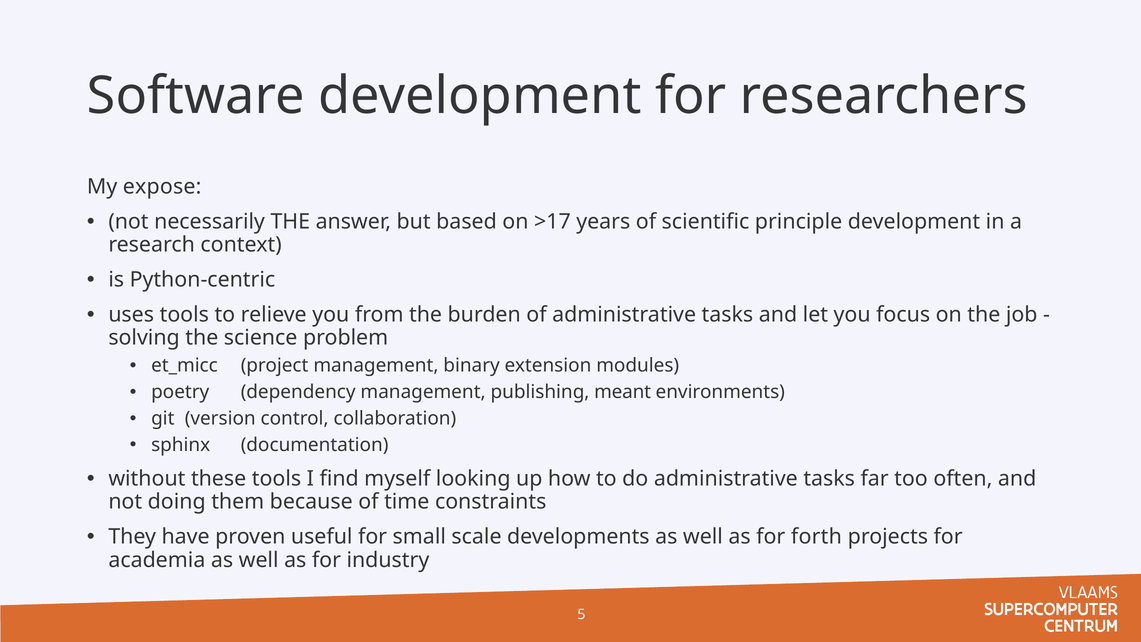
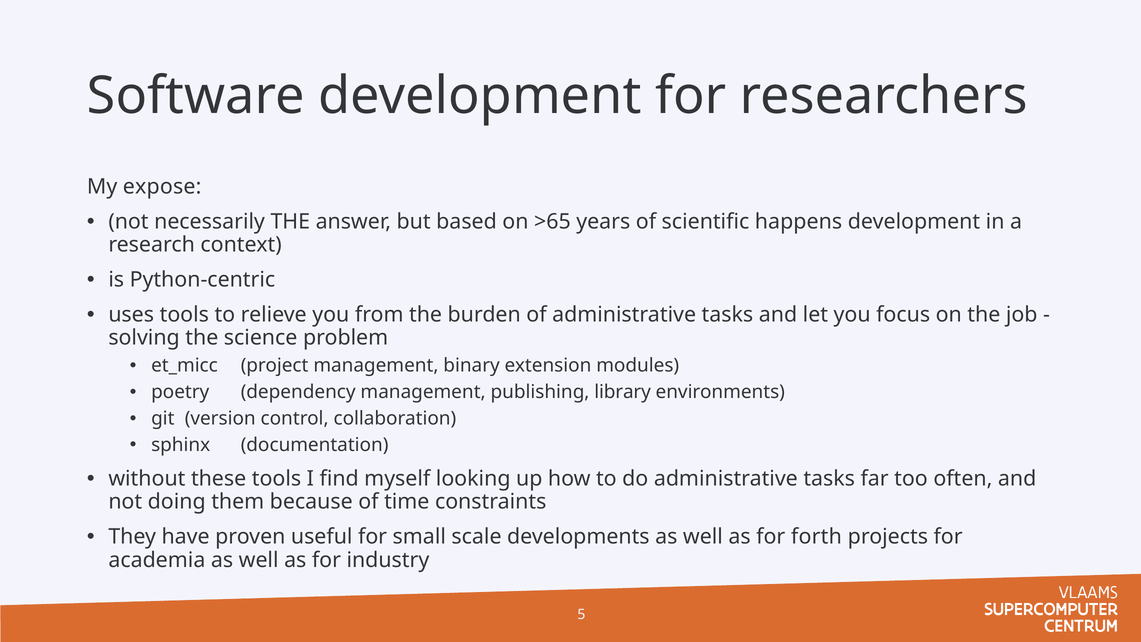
>17: >17 -> >65 (552, 222)
principle: principle -> happens (799, 222)
meant: meant -> library (623, 392)
